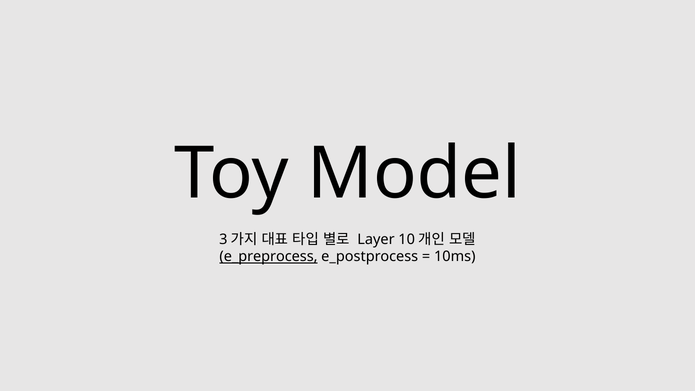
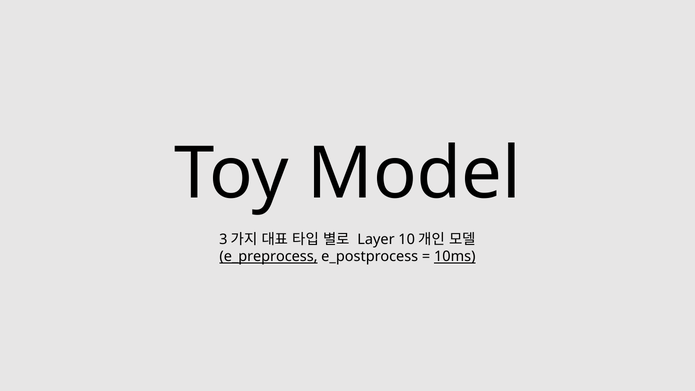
10ms underline: none -> present (455, 257)
